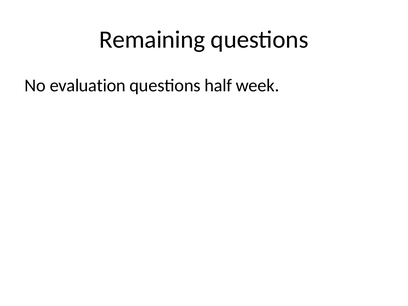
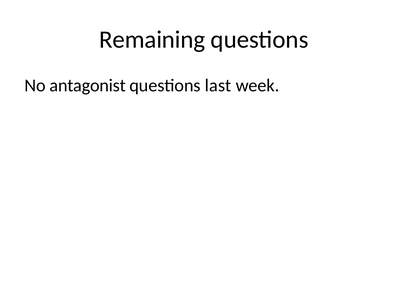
evaluation: evaluation -> antagonist (88, 86)
half: half -> last (218, 86)
